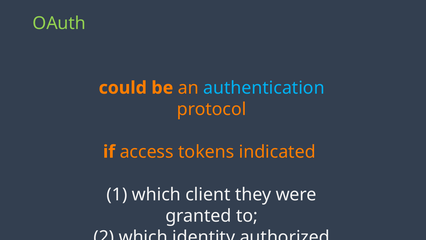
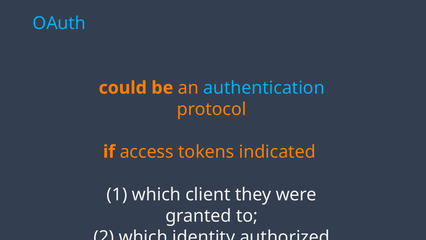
OAuth colour: light green -> light blue (59, 23)
